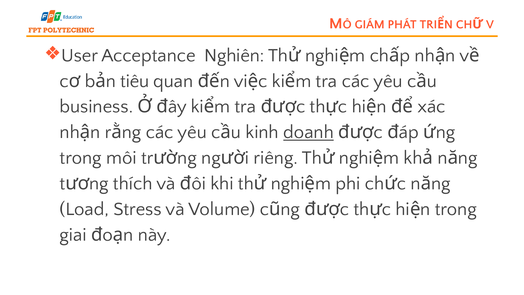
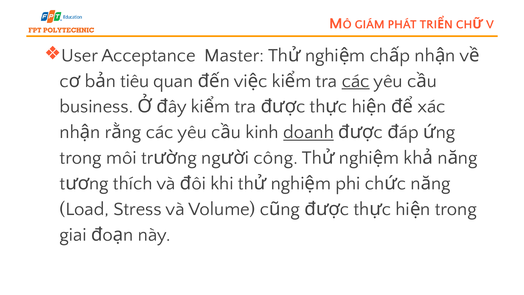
Nghiên: Nghiên -> Master (234, 55)
các underline: none -> present (356, 81)
riêng: riêng -> công (276, 158)
